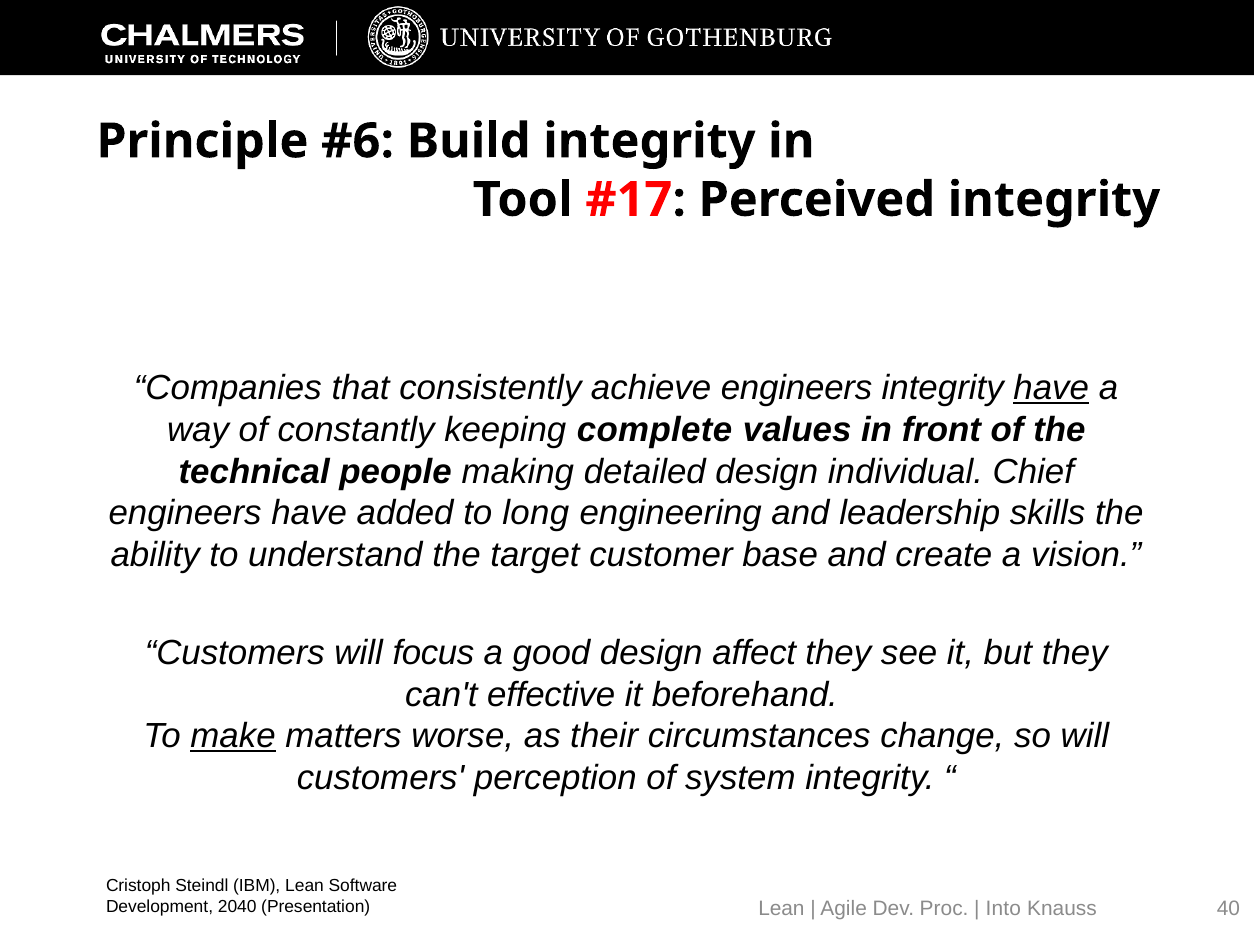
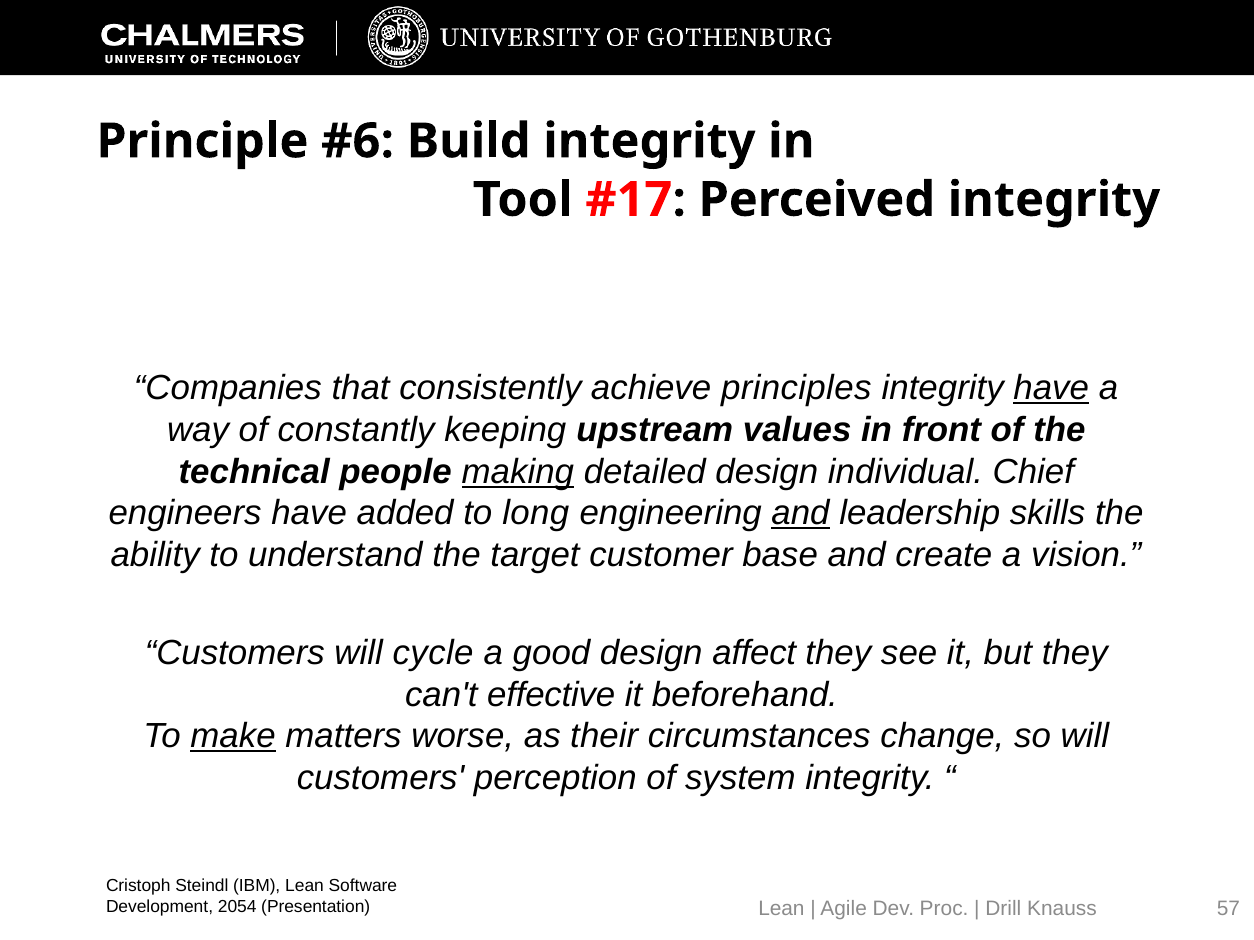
achieve engineers: engineers -> principles (796, 388)
complete: complete -> upstream (655, 430)
making underline: none -> present (518, 472)
and underline: none -> present (801, 514)
focus: focus -> cycle (433, 653)
2040: 2040 -> 2054 (237, 907)
Into: Into -> Drill (1003, 909)
40: 40 -> 57 (1228, 909)
